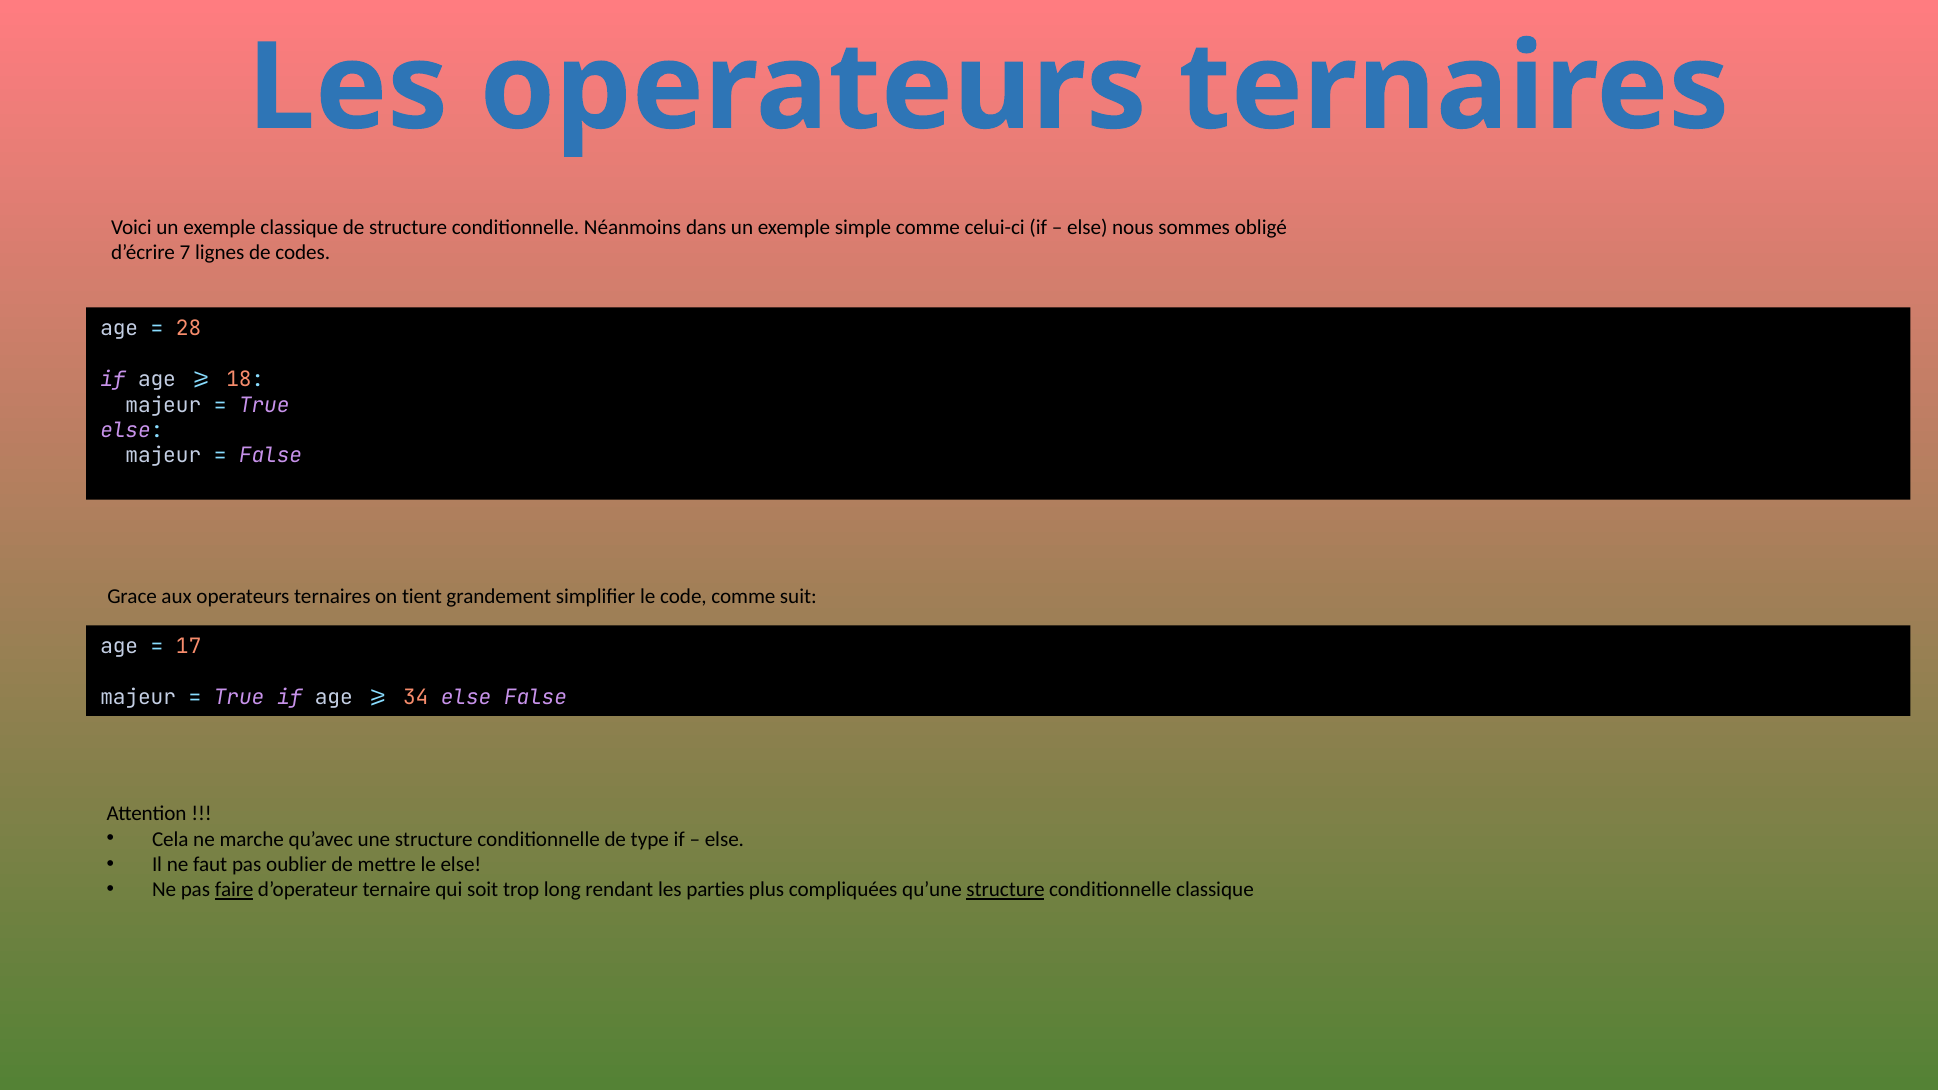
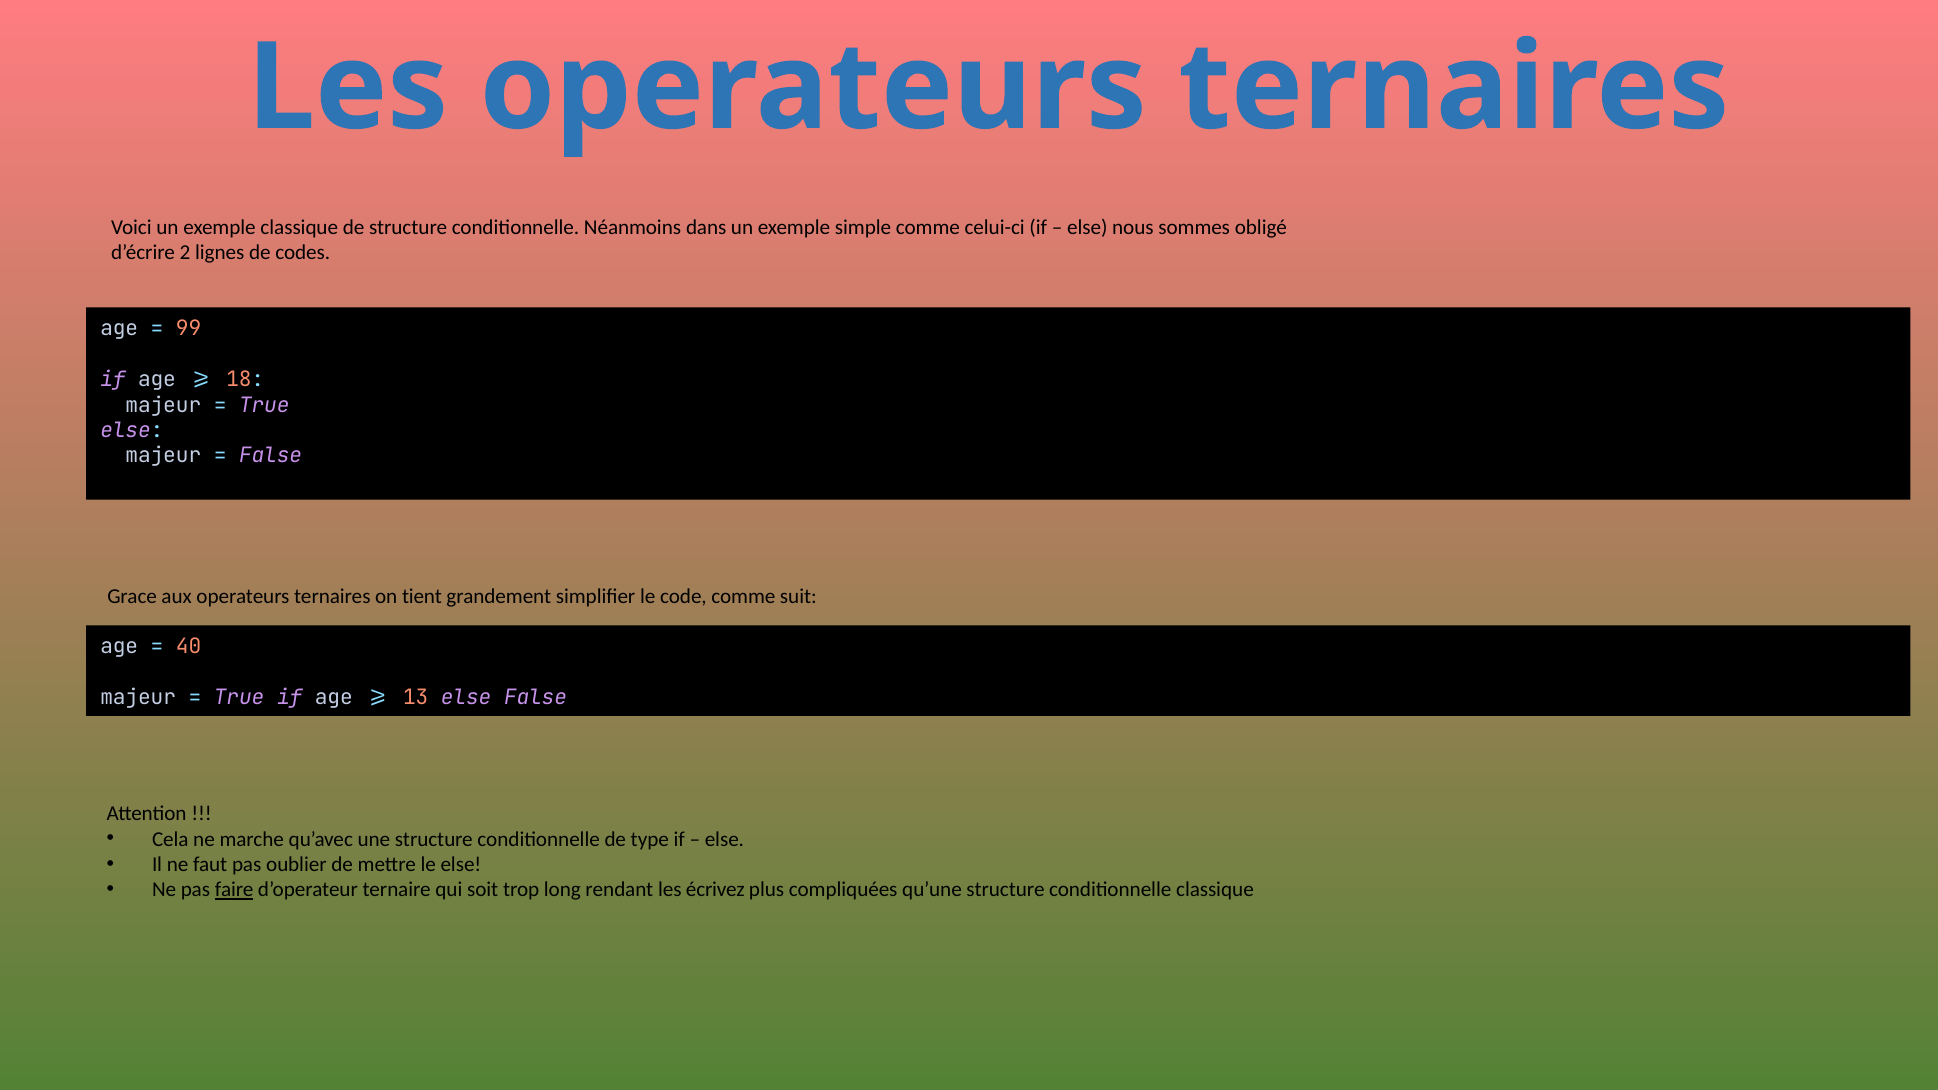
7: 7 -> 2 (185, 253)
28: 28 -> 99 (189, 329)
17: 17 -> 40 (189, 647)
34: 34 -> 13 (416, 698)
parties: parties -> écrivez (715, 890)
structure underline: present -> none (1006, 890)
